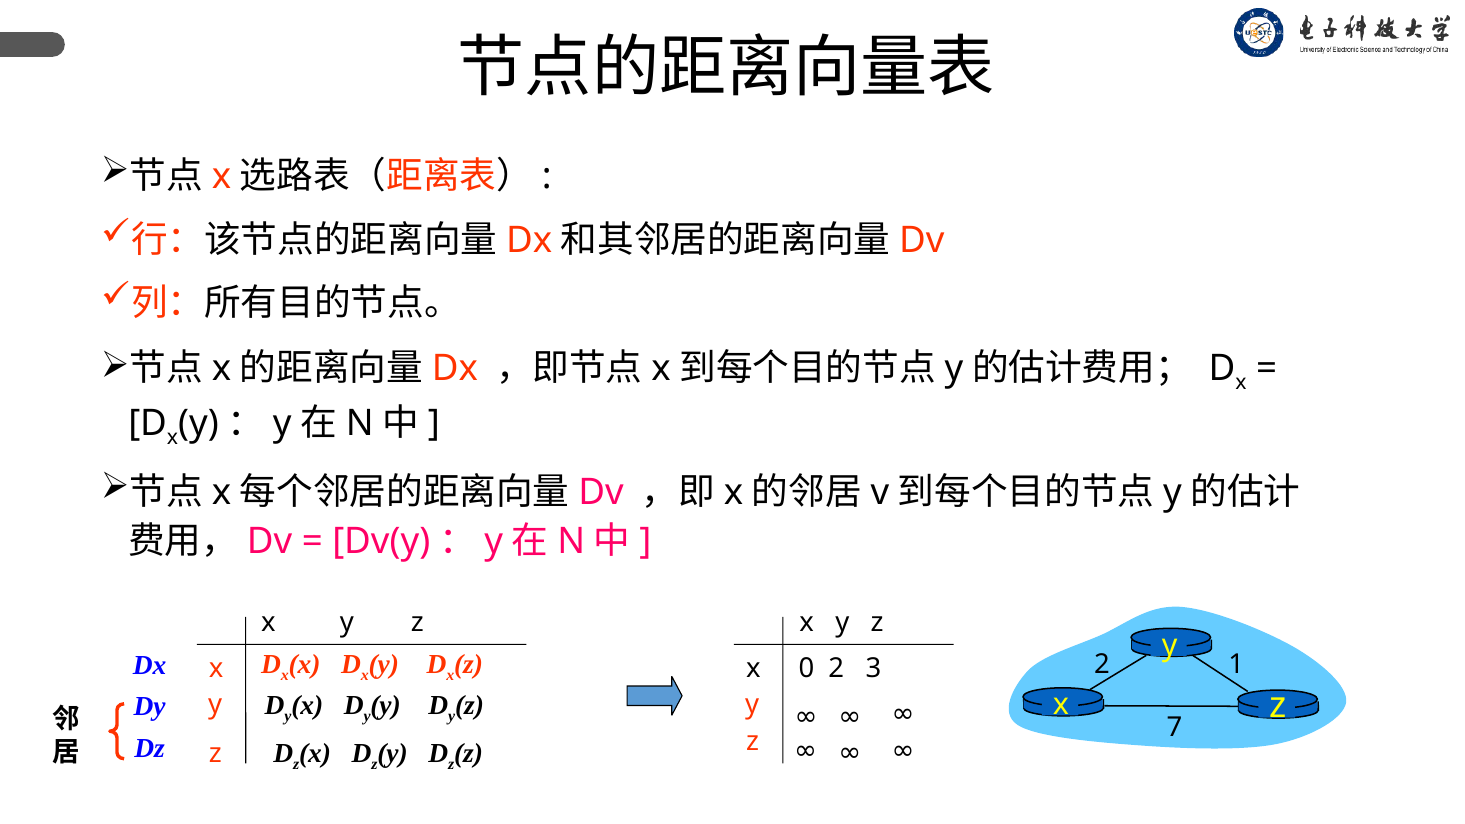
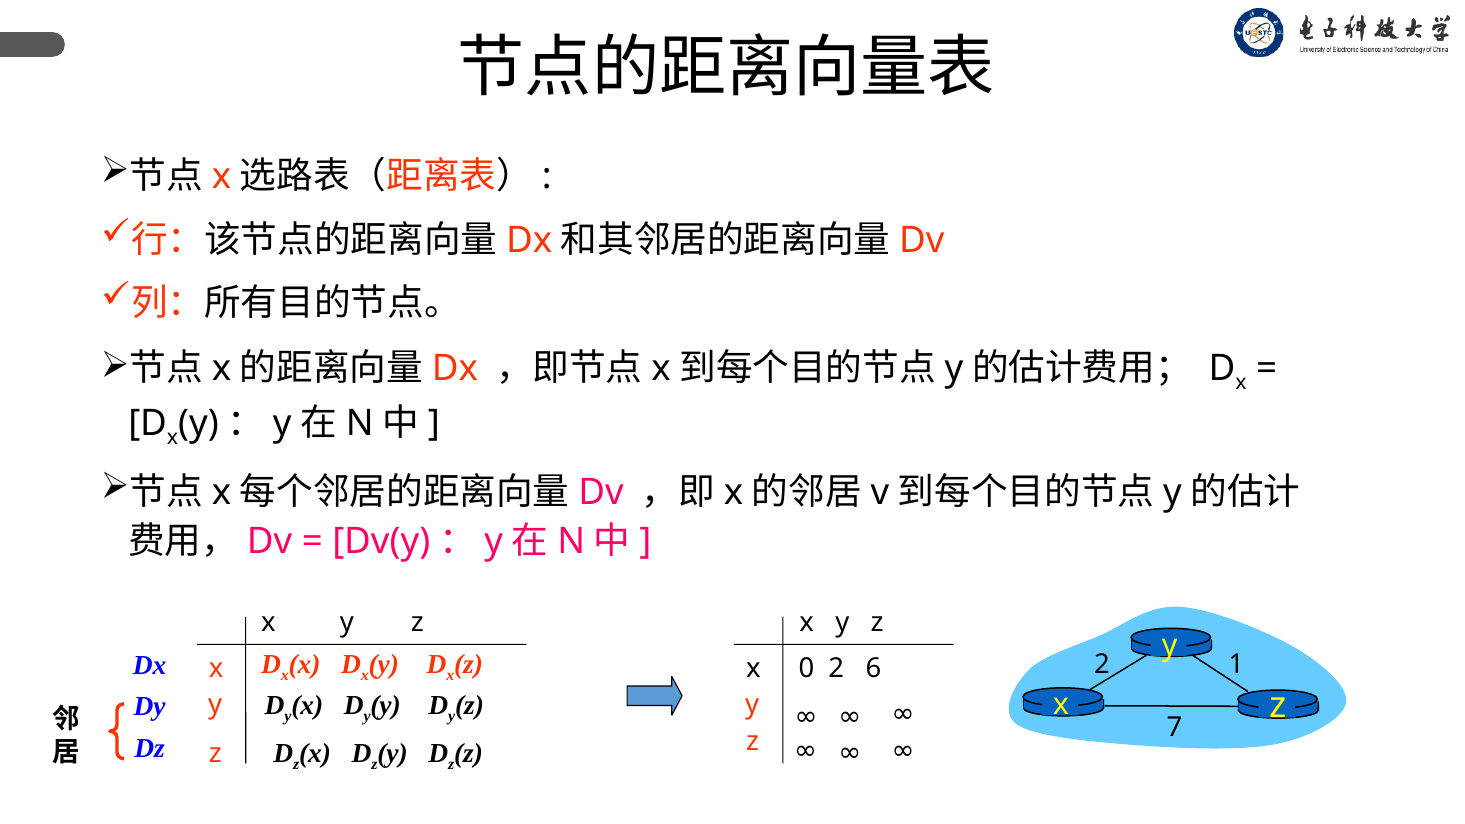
3: 3 -> 6 (873, 668)
